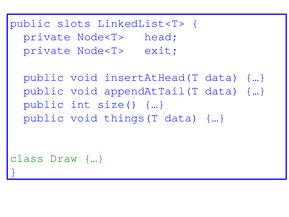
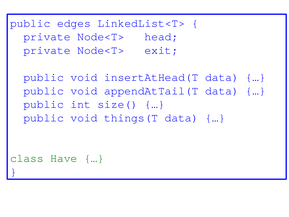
slots: slots -> edges (74, 23)
Draw: Draw -> Have (64, 158)
